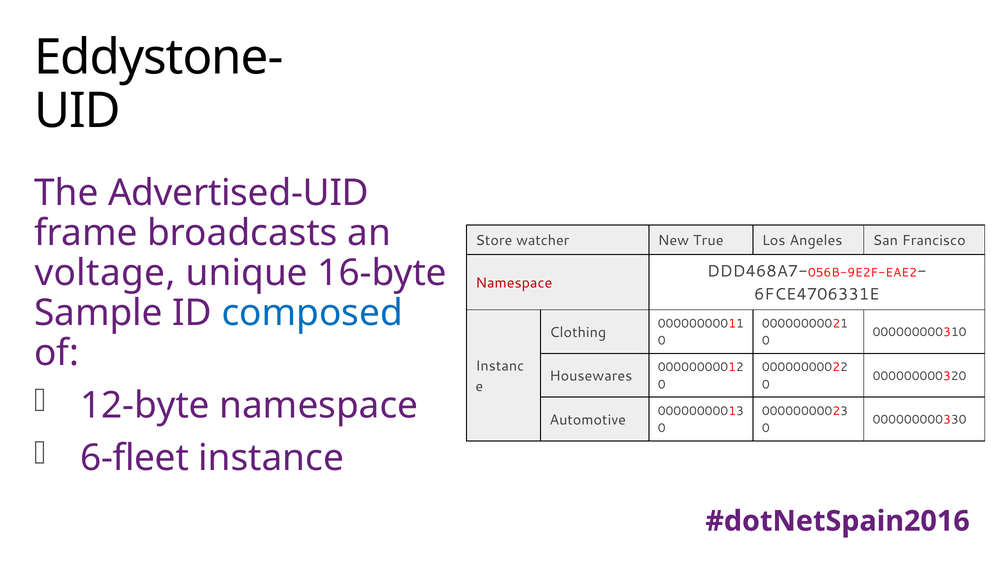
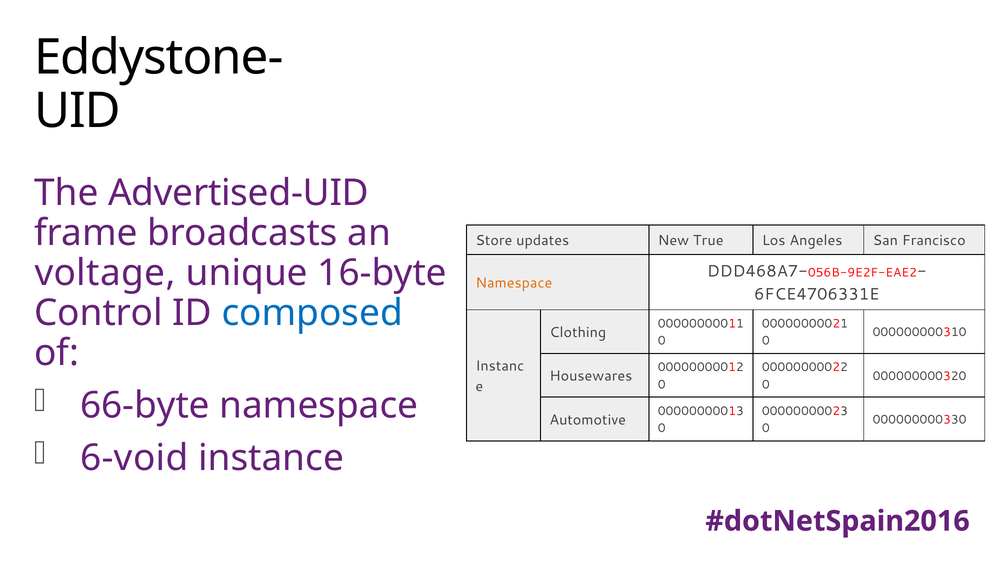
watcher: watcher -> updates (543, 241)
Namespace colour: red -> orange (514, 283)
Sample: Sample -> Control (98, 313)
12-byte: 12-byte -> 66-byte (145, 406)
6-fleet: 6-fleet -> 6-void (134, 458)
